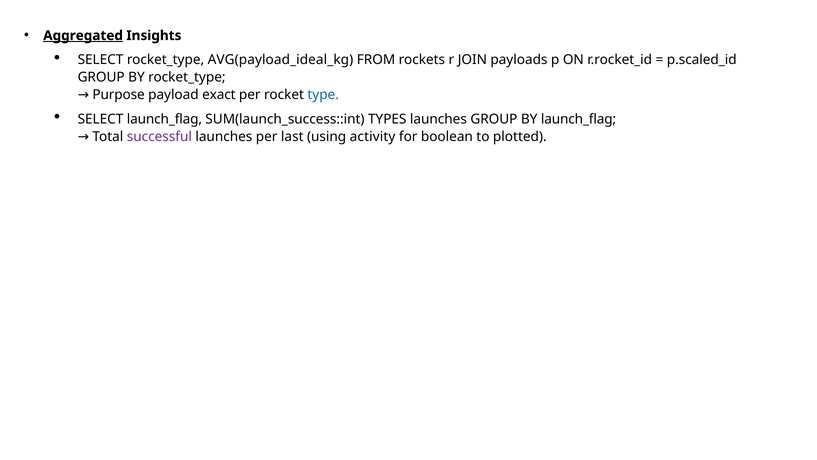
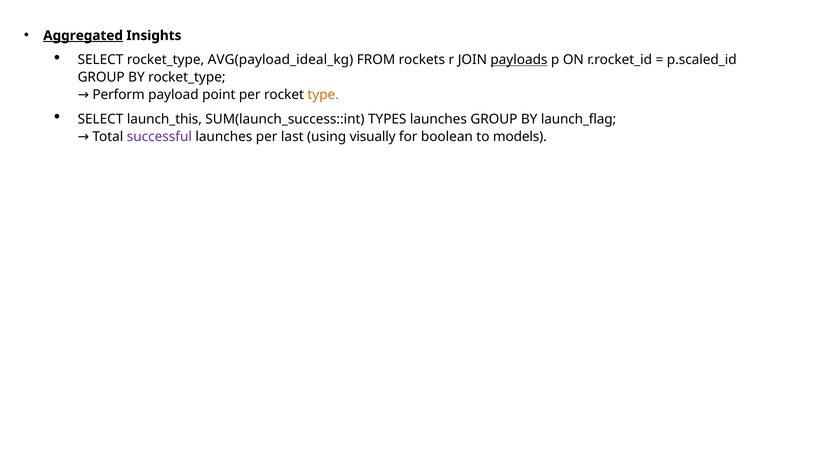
payloads underline: none -> present (519, 60)
Purpose: Purpose -> Perform (119, 95)
exact: exact -> point (219, 95)
type colour: blue -> orange (323, 95)
SELECT launch_flag: launch_flag -> launch_this (164, 119)
activity: activity -> visually (373, 136)
plotted: plotted -> models (520, 136)
